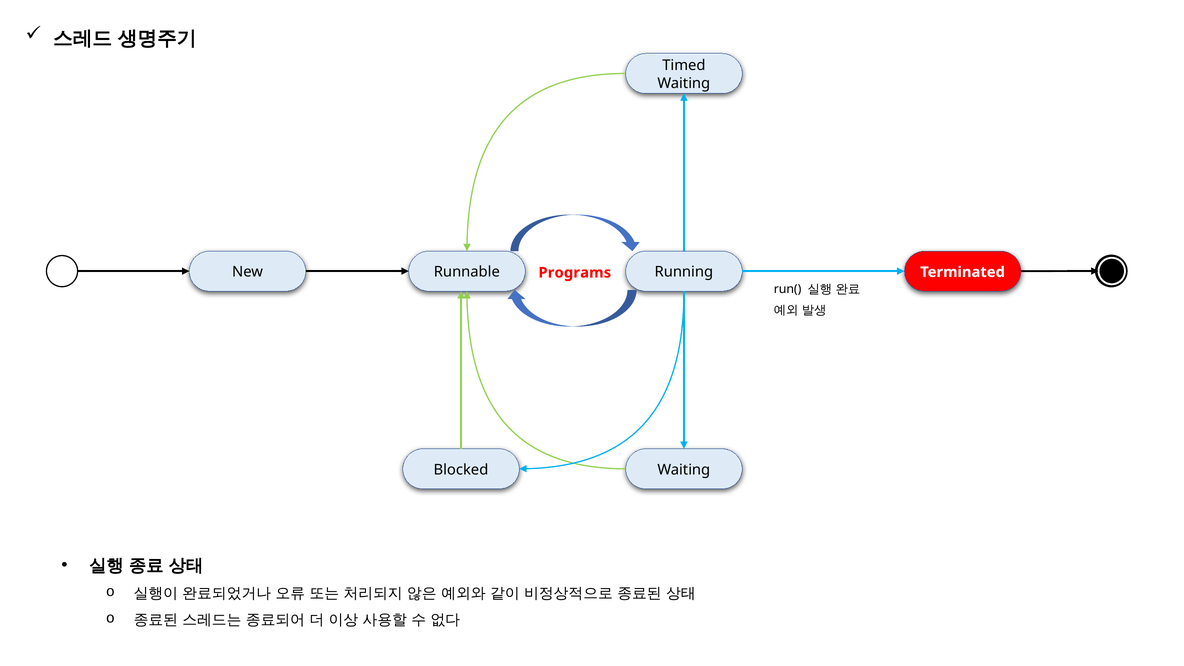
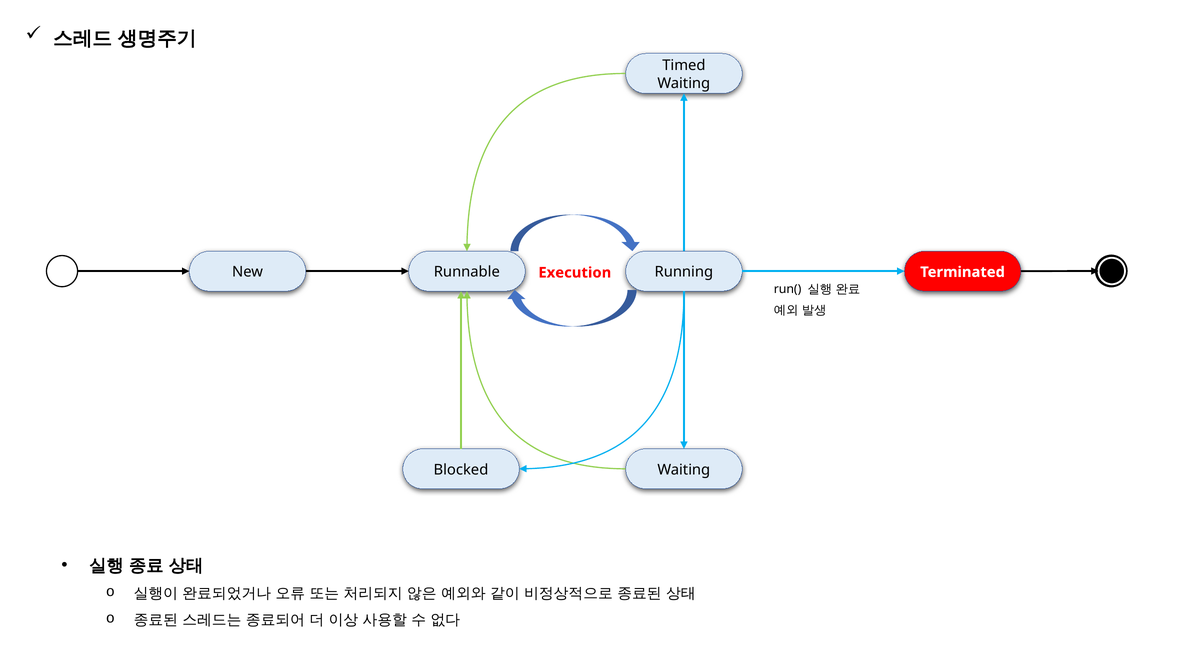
Programs: Programs -> Execution (575, 273)
